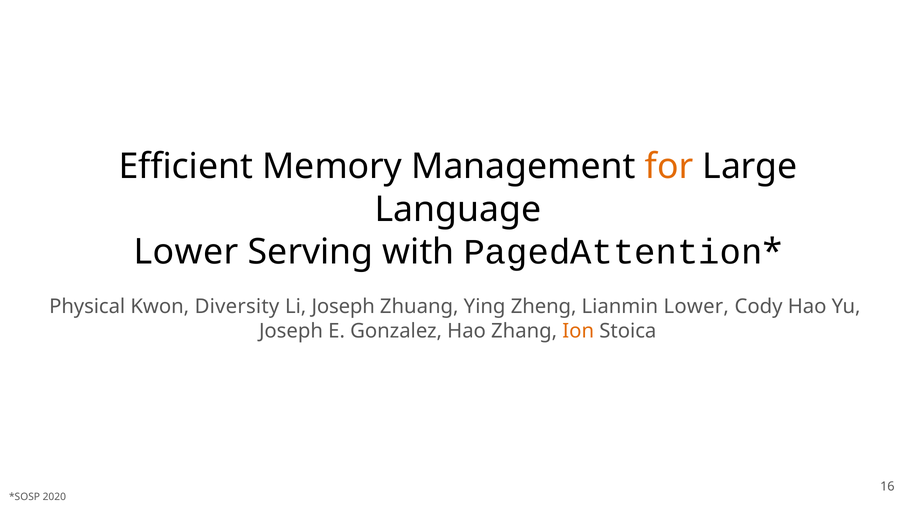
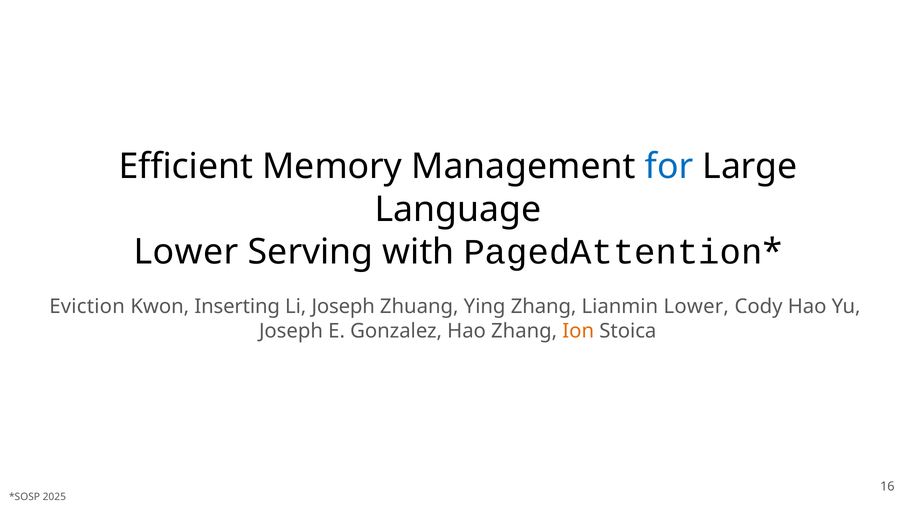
for colour: orange -> blue (669, 167)
Physical: Physical -> Eviction (87, 307)
Diversity: Diversity -> Inserting (237, 307)
Ying Zheng: Zheng -> Zhang (544, 307)
2020: 2020 -> 2025 (54, 497)
